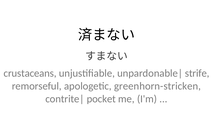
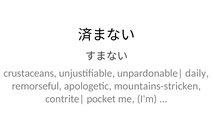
strife: strife -> daily (197, 73)
greenhorn-stricken: greenhorn-stricken -> mountains-stricken (157, 86)
